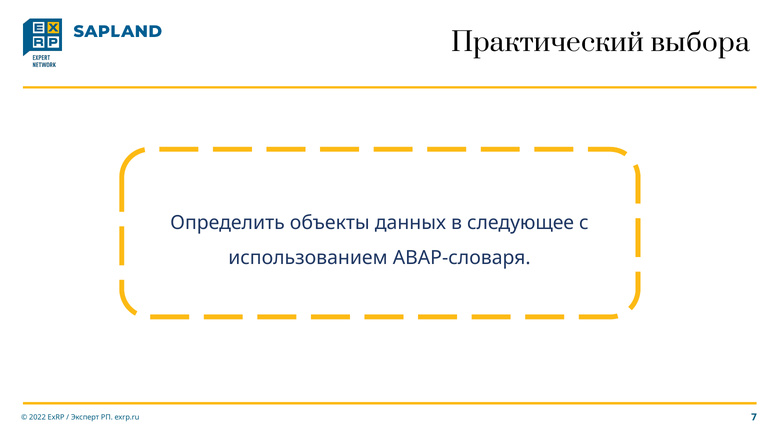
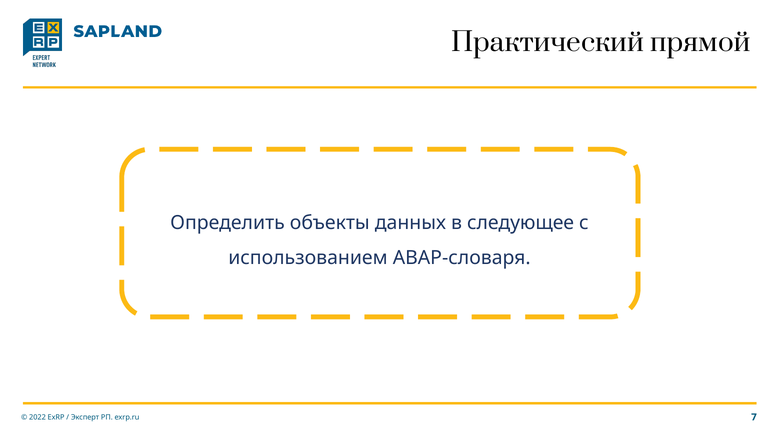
выбора: выбора -> прямой (700, 43)
